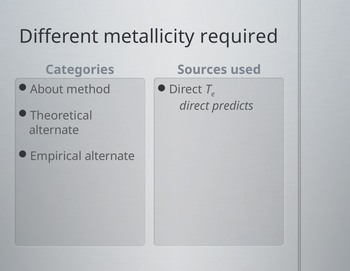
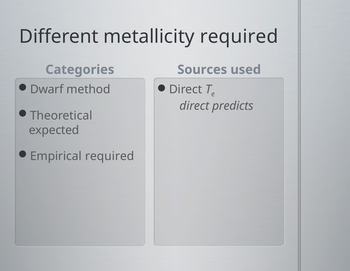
About: About -> Dwarf (47, 89)
alternate: alternate -> expected (54, 130)
Empirical alternate: alternate -> required (110, 156)
